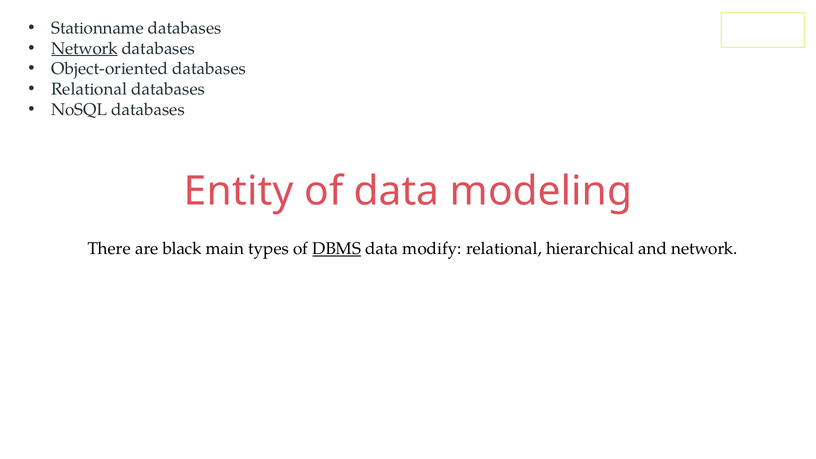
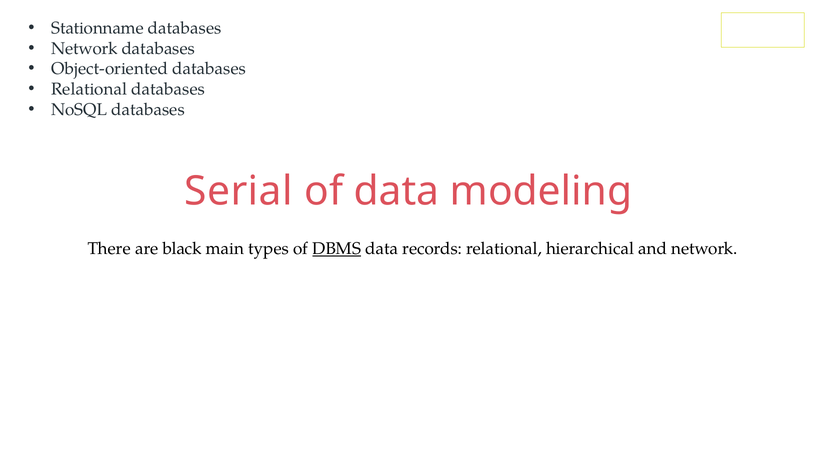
Network underline: present -> none (84, 48)
Entity: Entity -> Serial (239, 191)
modify: modify -> records (432, 249)
